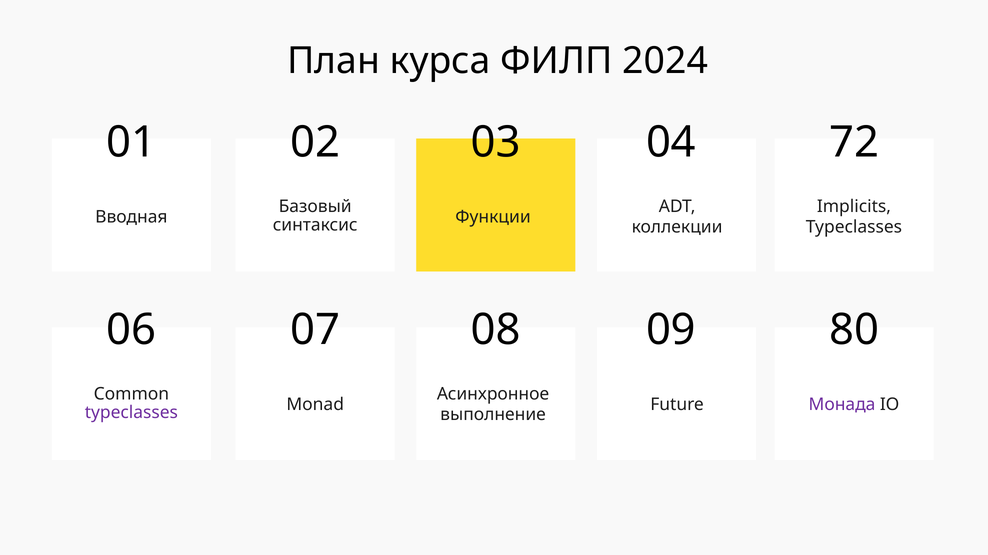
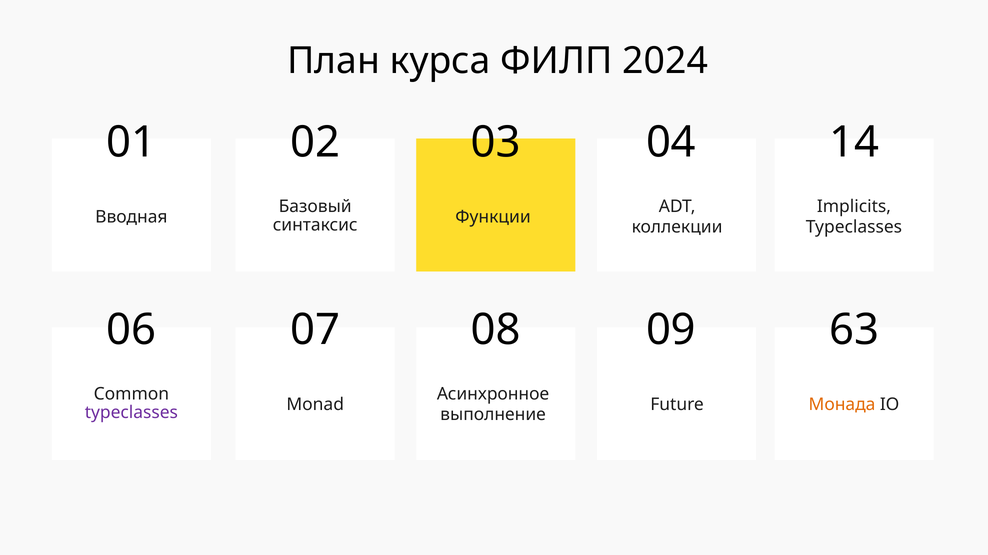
72: 72 -> 14 (854, 142)
80: 80 -> 63 (854, 330)
Монада colour: purple -> orange (842, 405)
